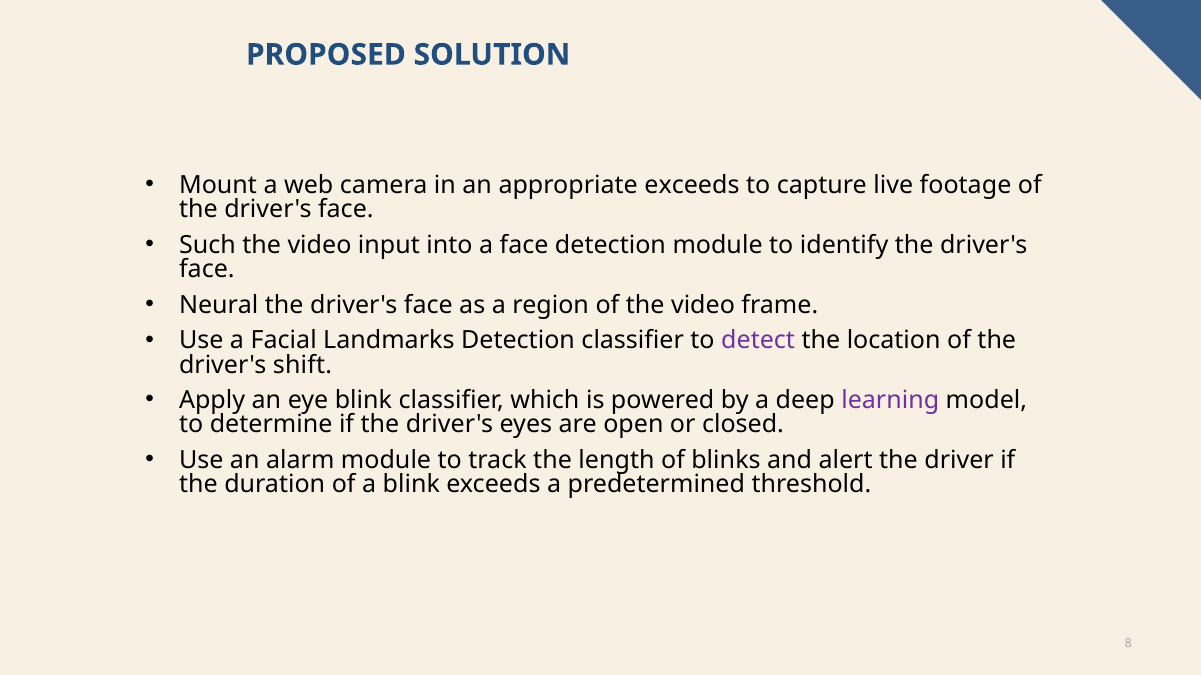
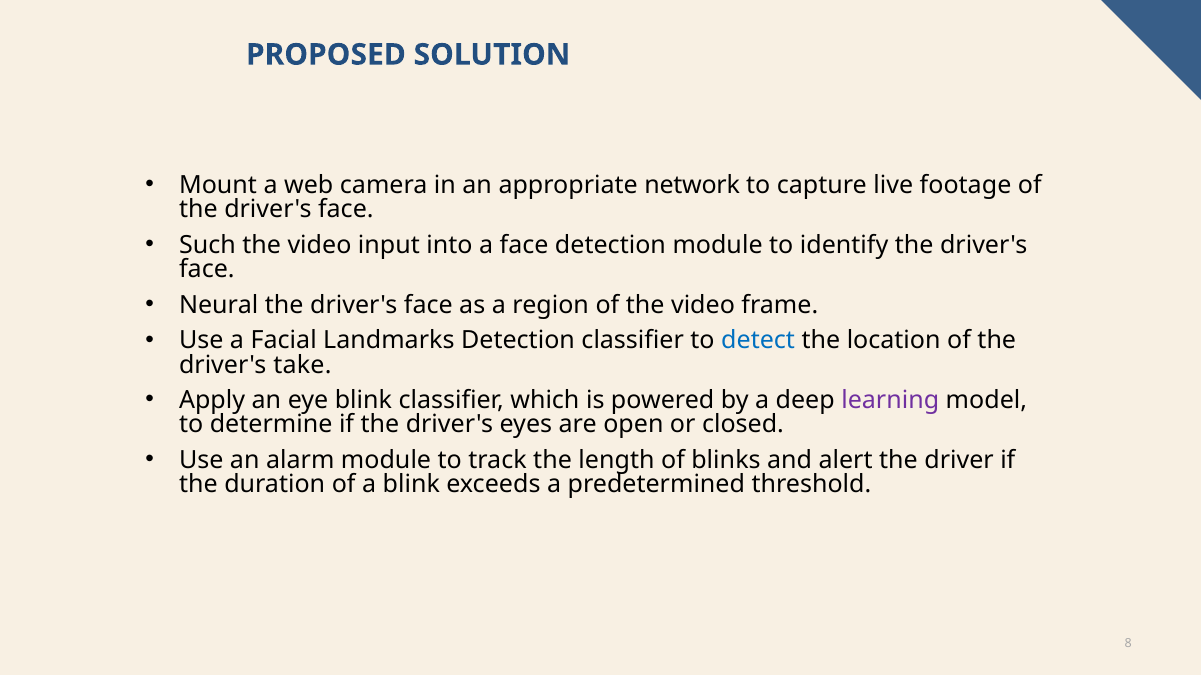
appropriate exceeds: exceeds -> network (692, 185)
detect colour: purple -> blue (758, 341)
shift: shift -> take (302, 365)
